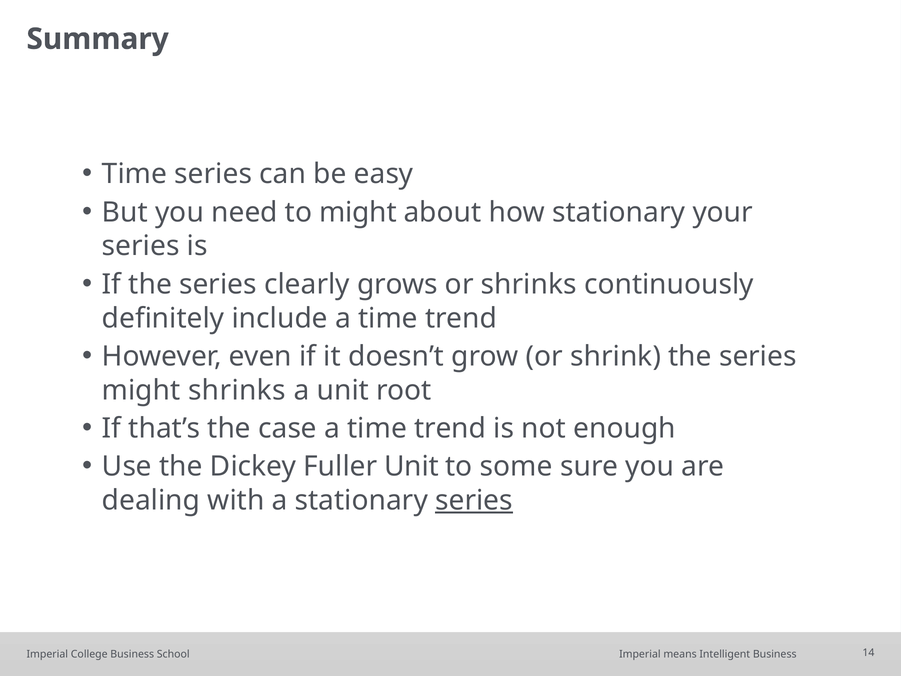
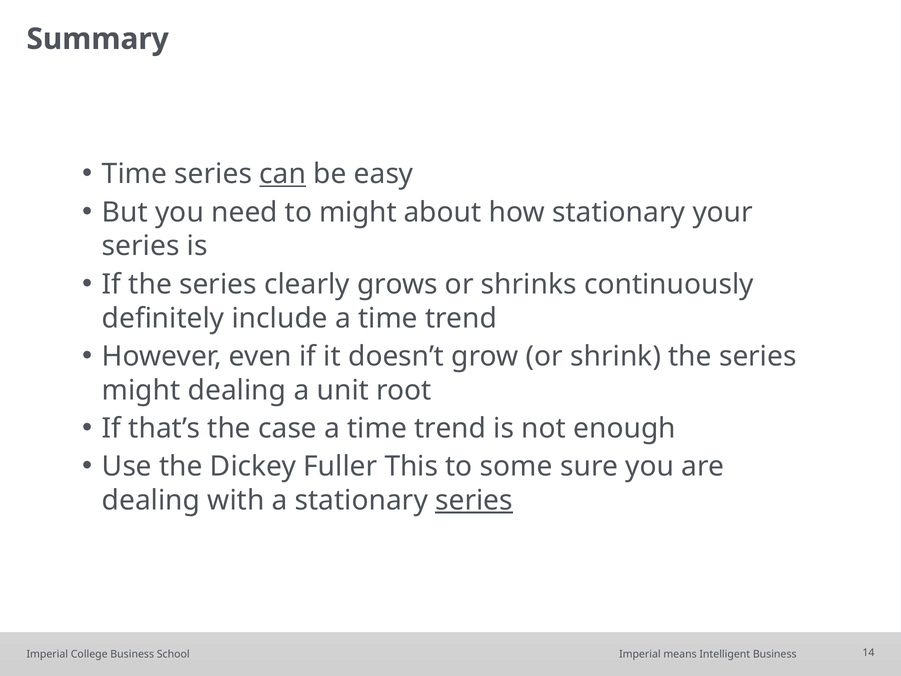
can underline: none -> present (283, 174)
might shrinks: shrinks -> dealing (237, 390)
Fuller Unit: Unit -> This (411, 466)
